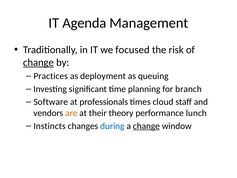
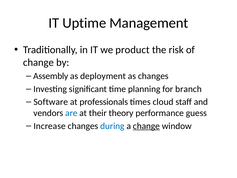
Agenda: Agenda -> Uptime (84, 23)
focused: focused -> product (133, 50)
change underline: present -> none (38, 62)
Practices: Practices -> Assembly (51, 76)
as queuing: queuing -> changes (153, 76)
are colour: orange -> blue (71, 113)
lunch: lunch -> guess (196, 113)
Instincts: Instincts -> Increase (50, 126)
